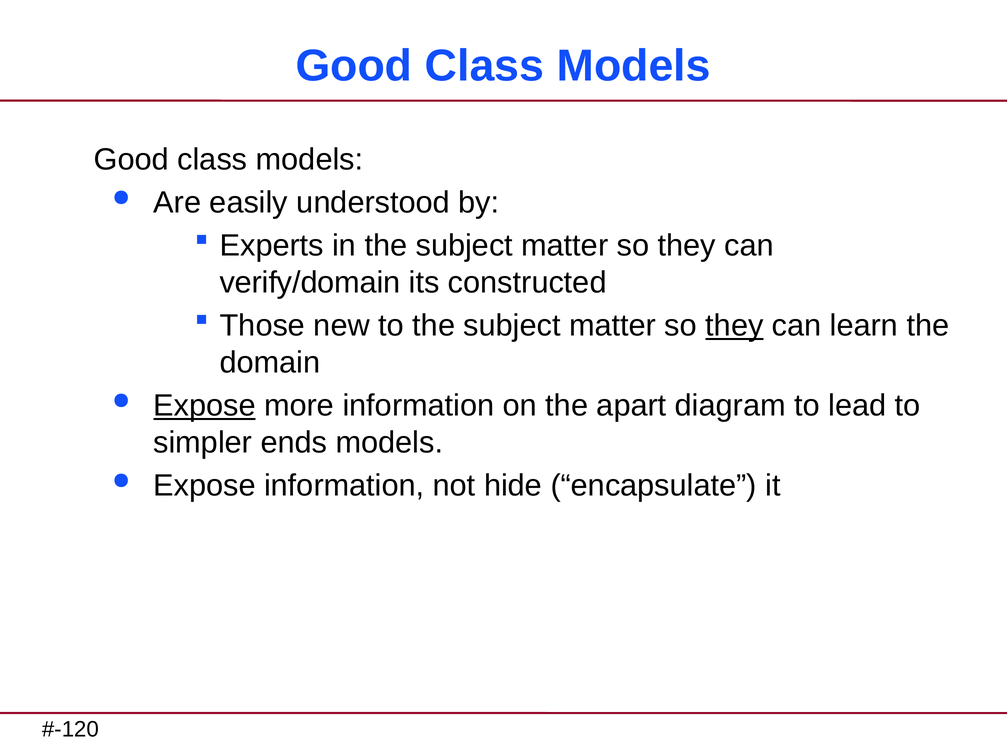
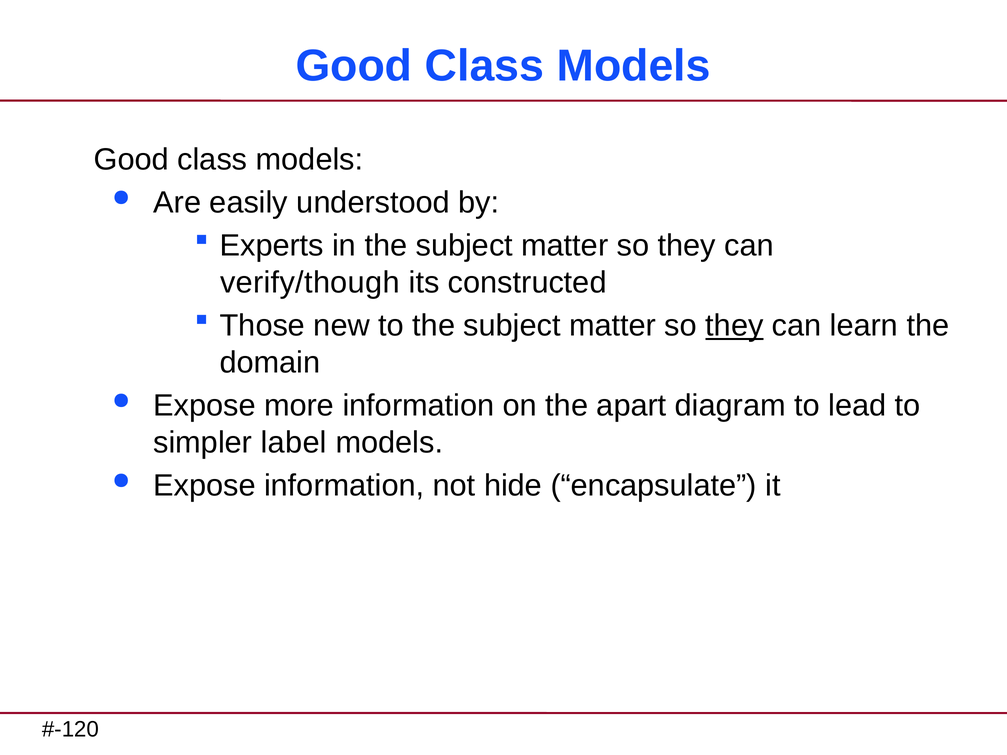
verify/domain: verify/domain -> verify/though (310, 283)
Expose underline: present -> none (204, 406)
ends: ends -> label (294, 443)
